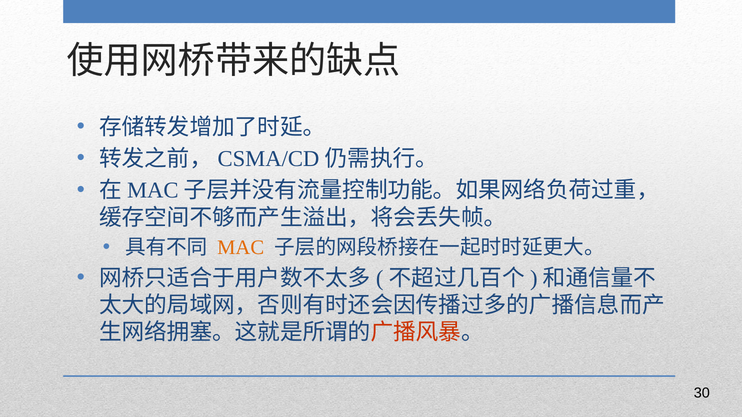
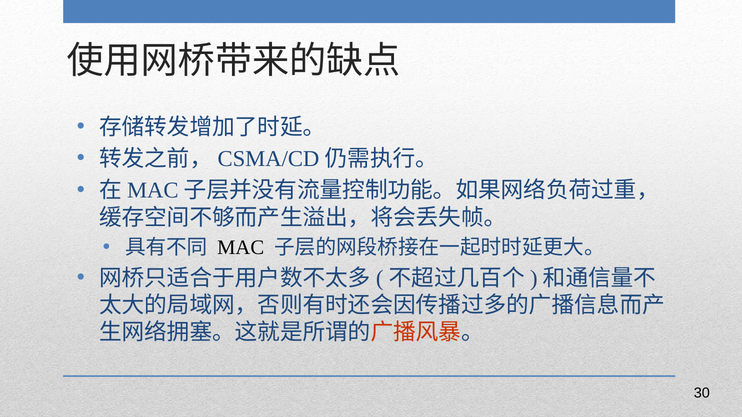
MAC colour: orange -> black (241, 248)
